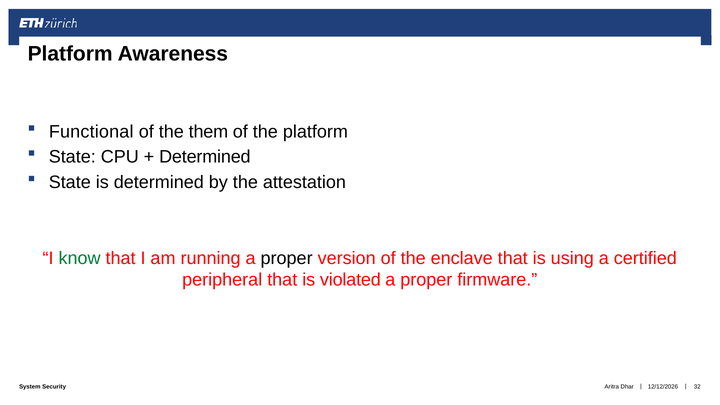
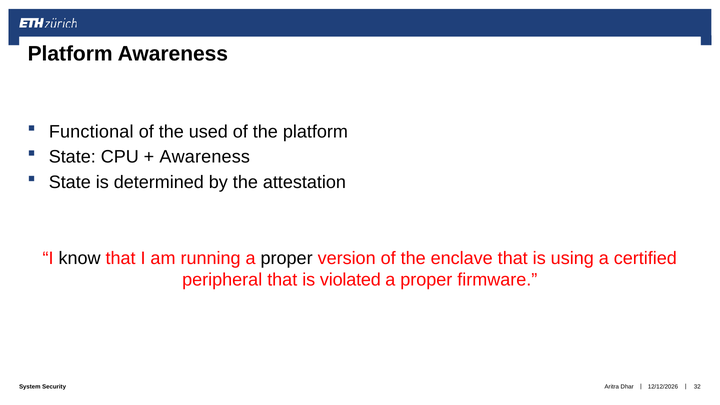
them: them -> used (208, 132)
Determined: Determined -> Awareness (205, 157)
know colour: green -> black (80, 258)
